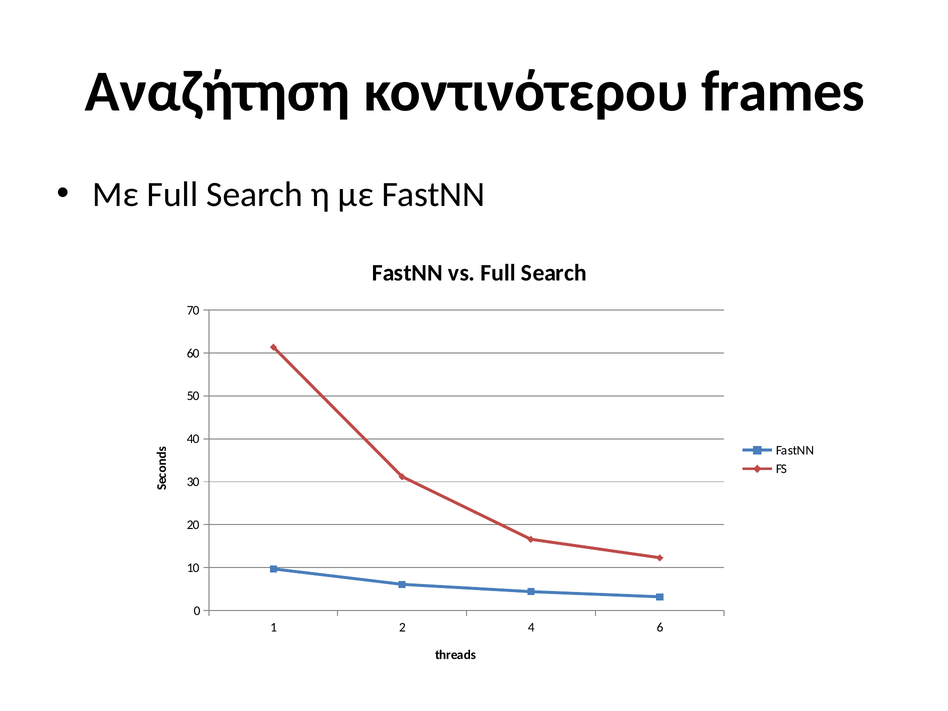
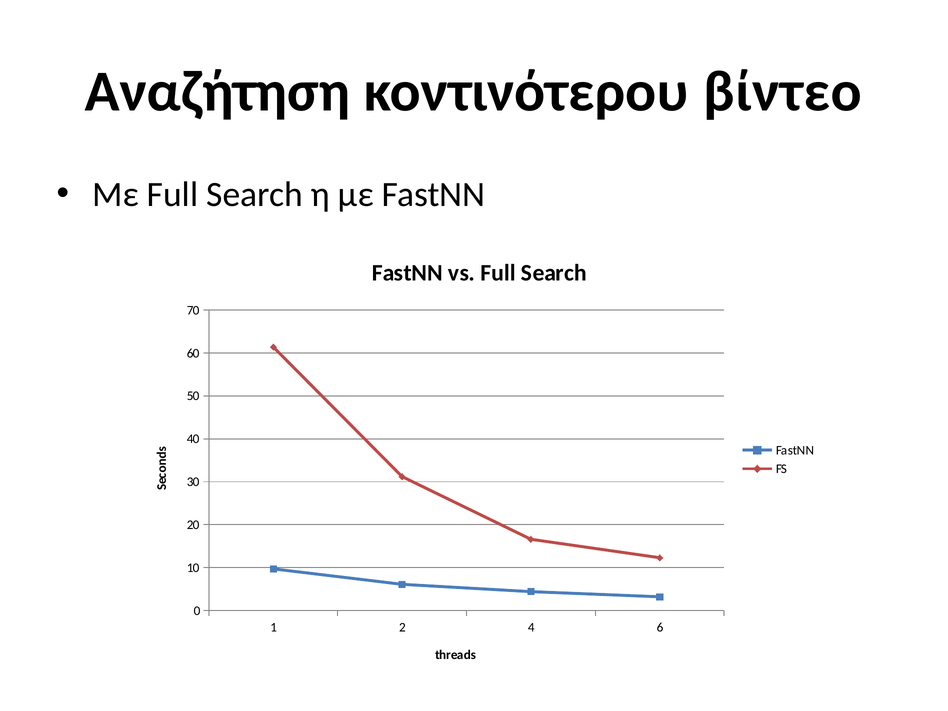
frames: frames -> βίντεο (782, 92)
